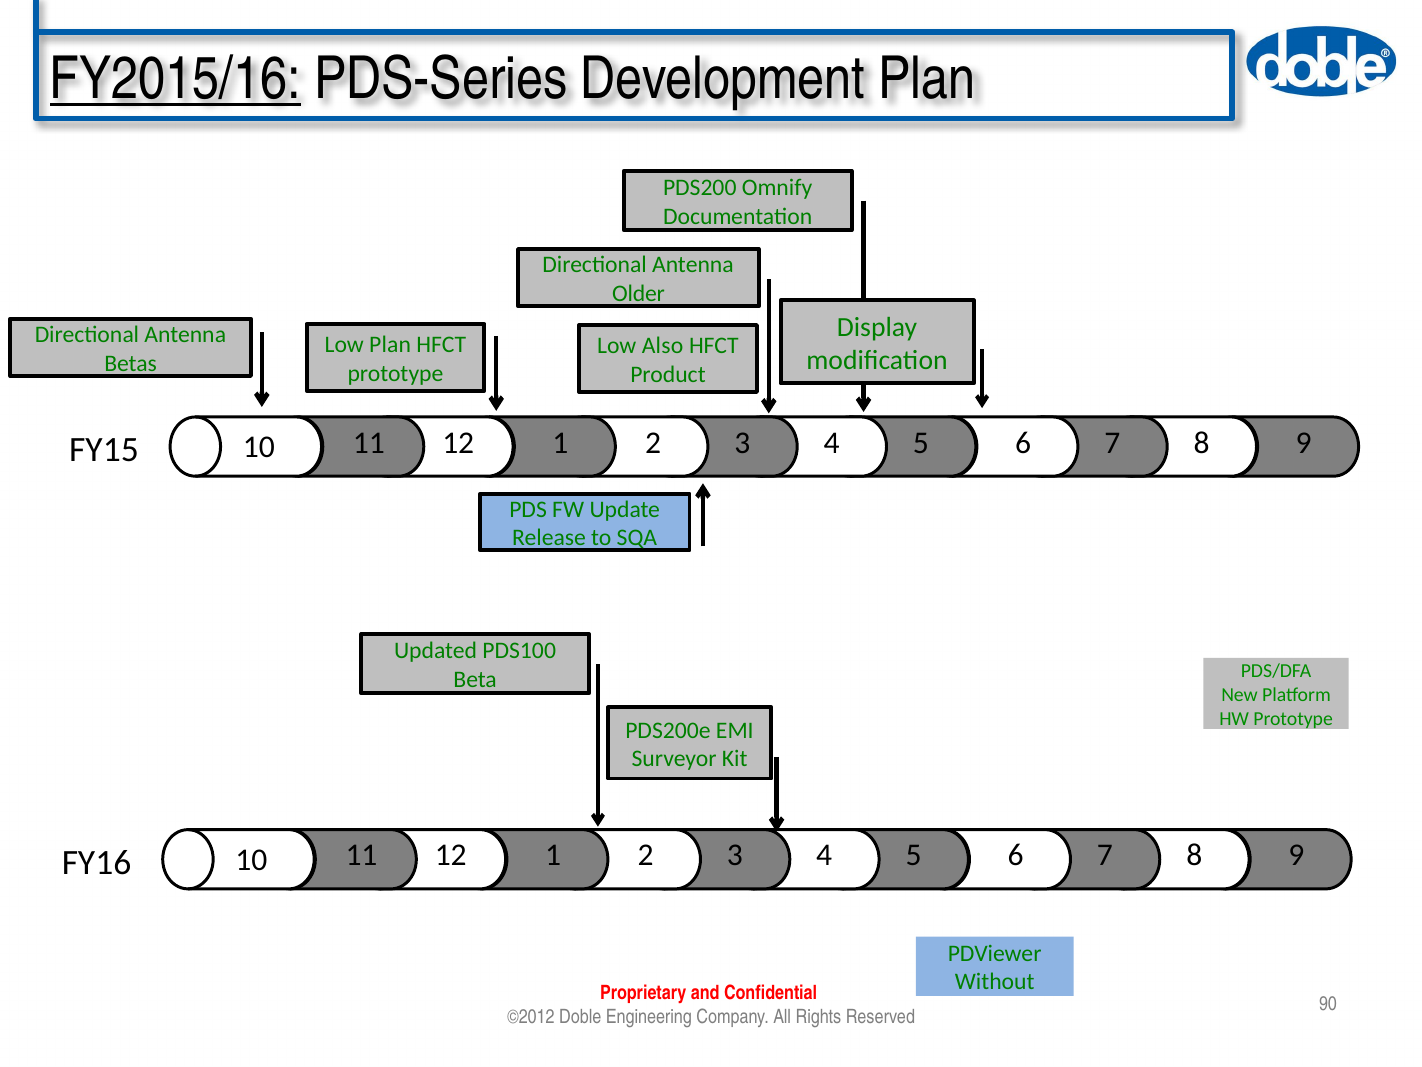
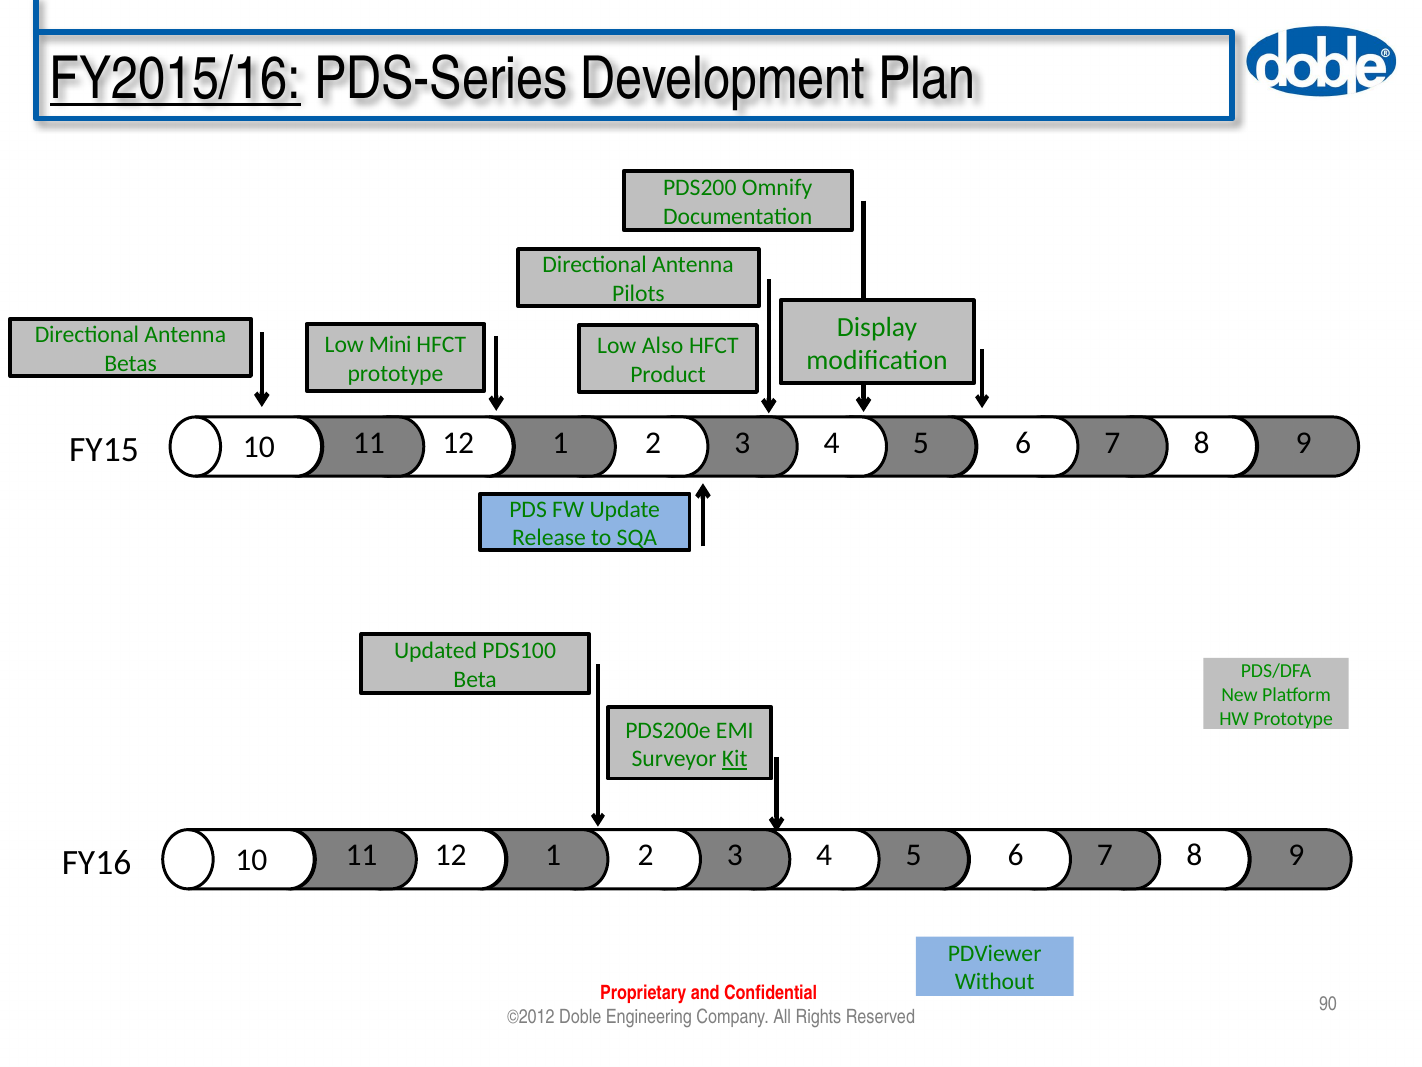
Older: Older -> Pilots (638, 293)
Low Plan: Plan -> Mini (390, 345)
Kit underline: none -> present (735, 758)
